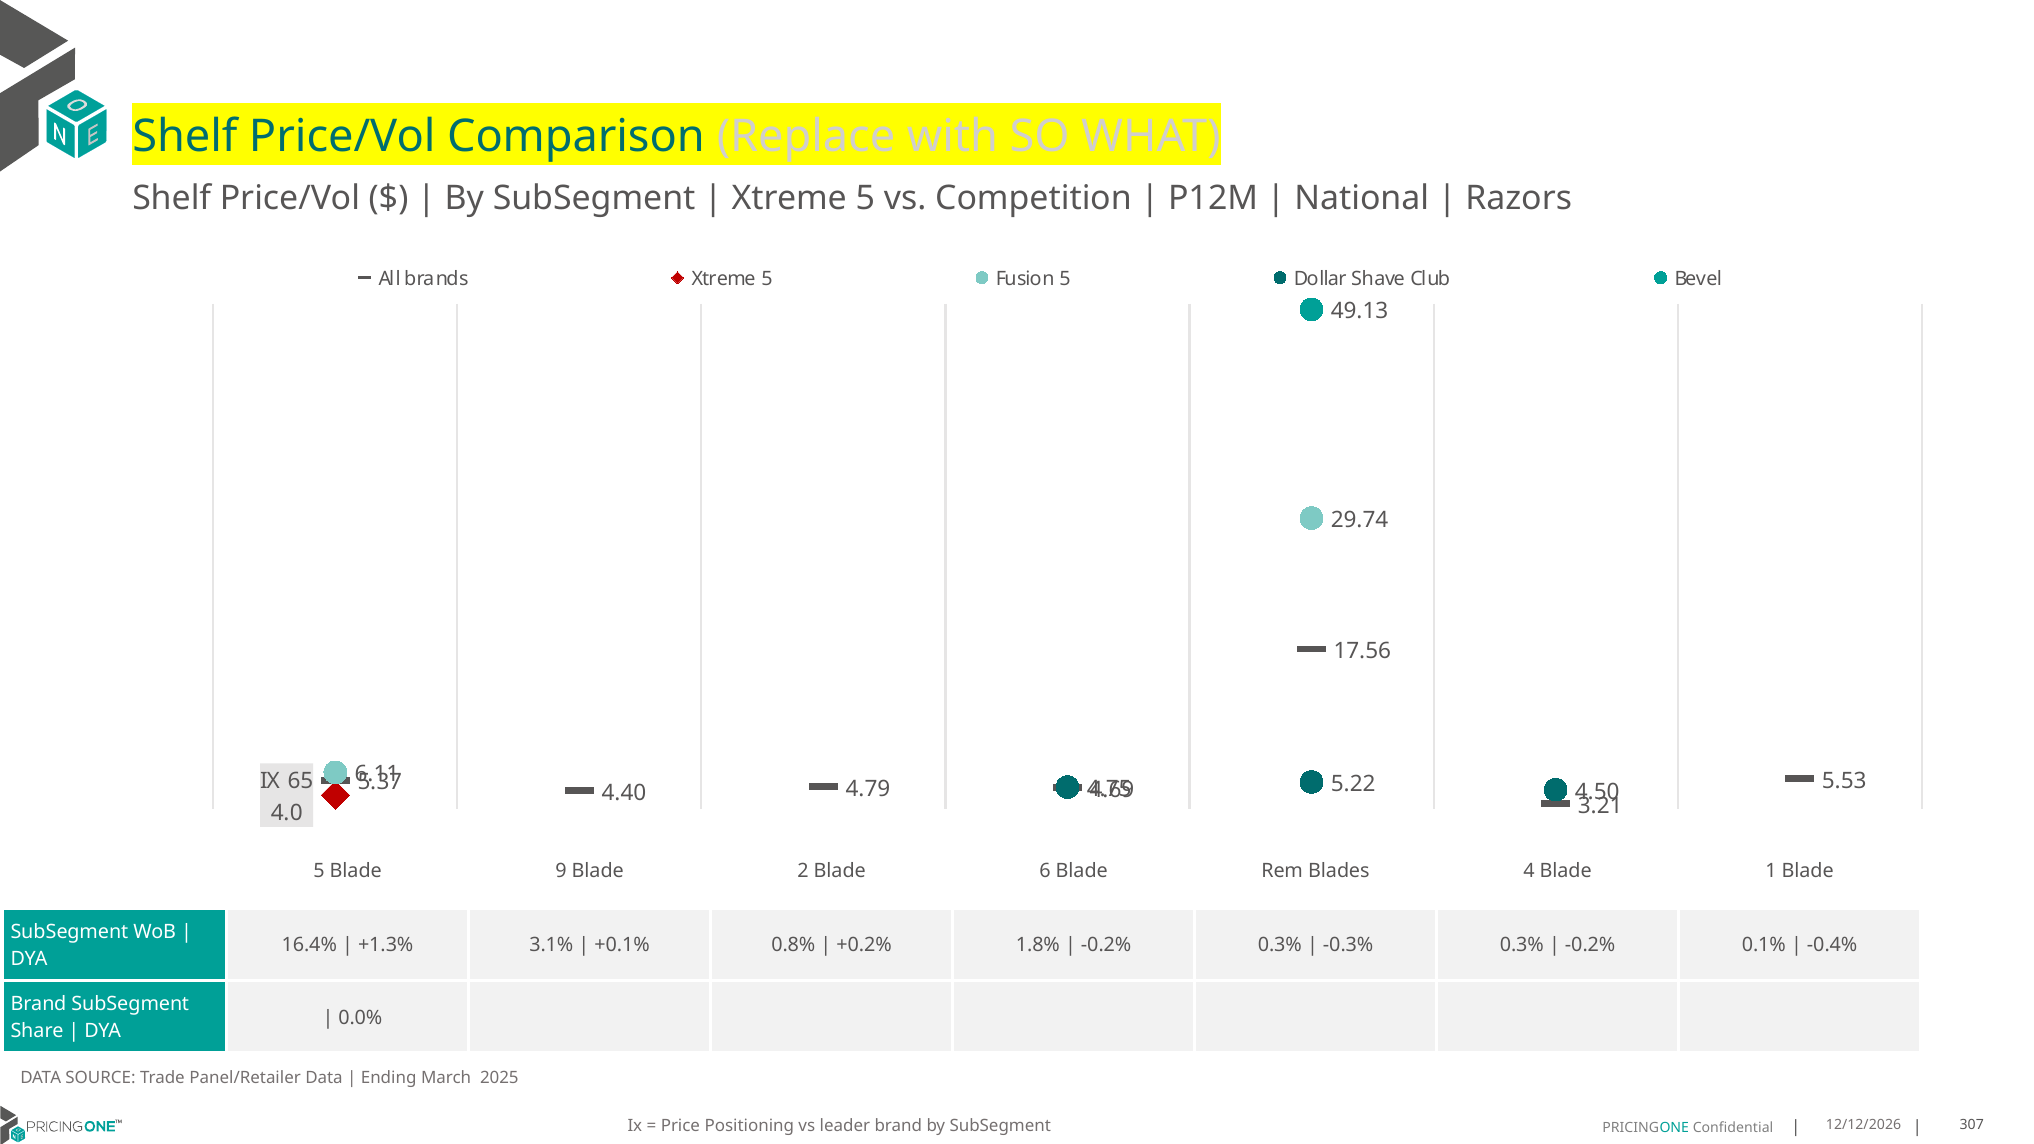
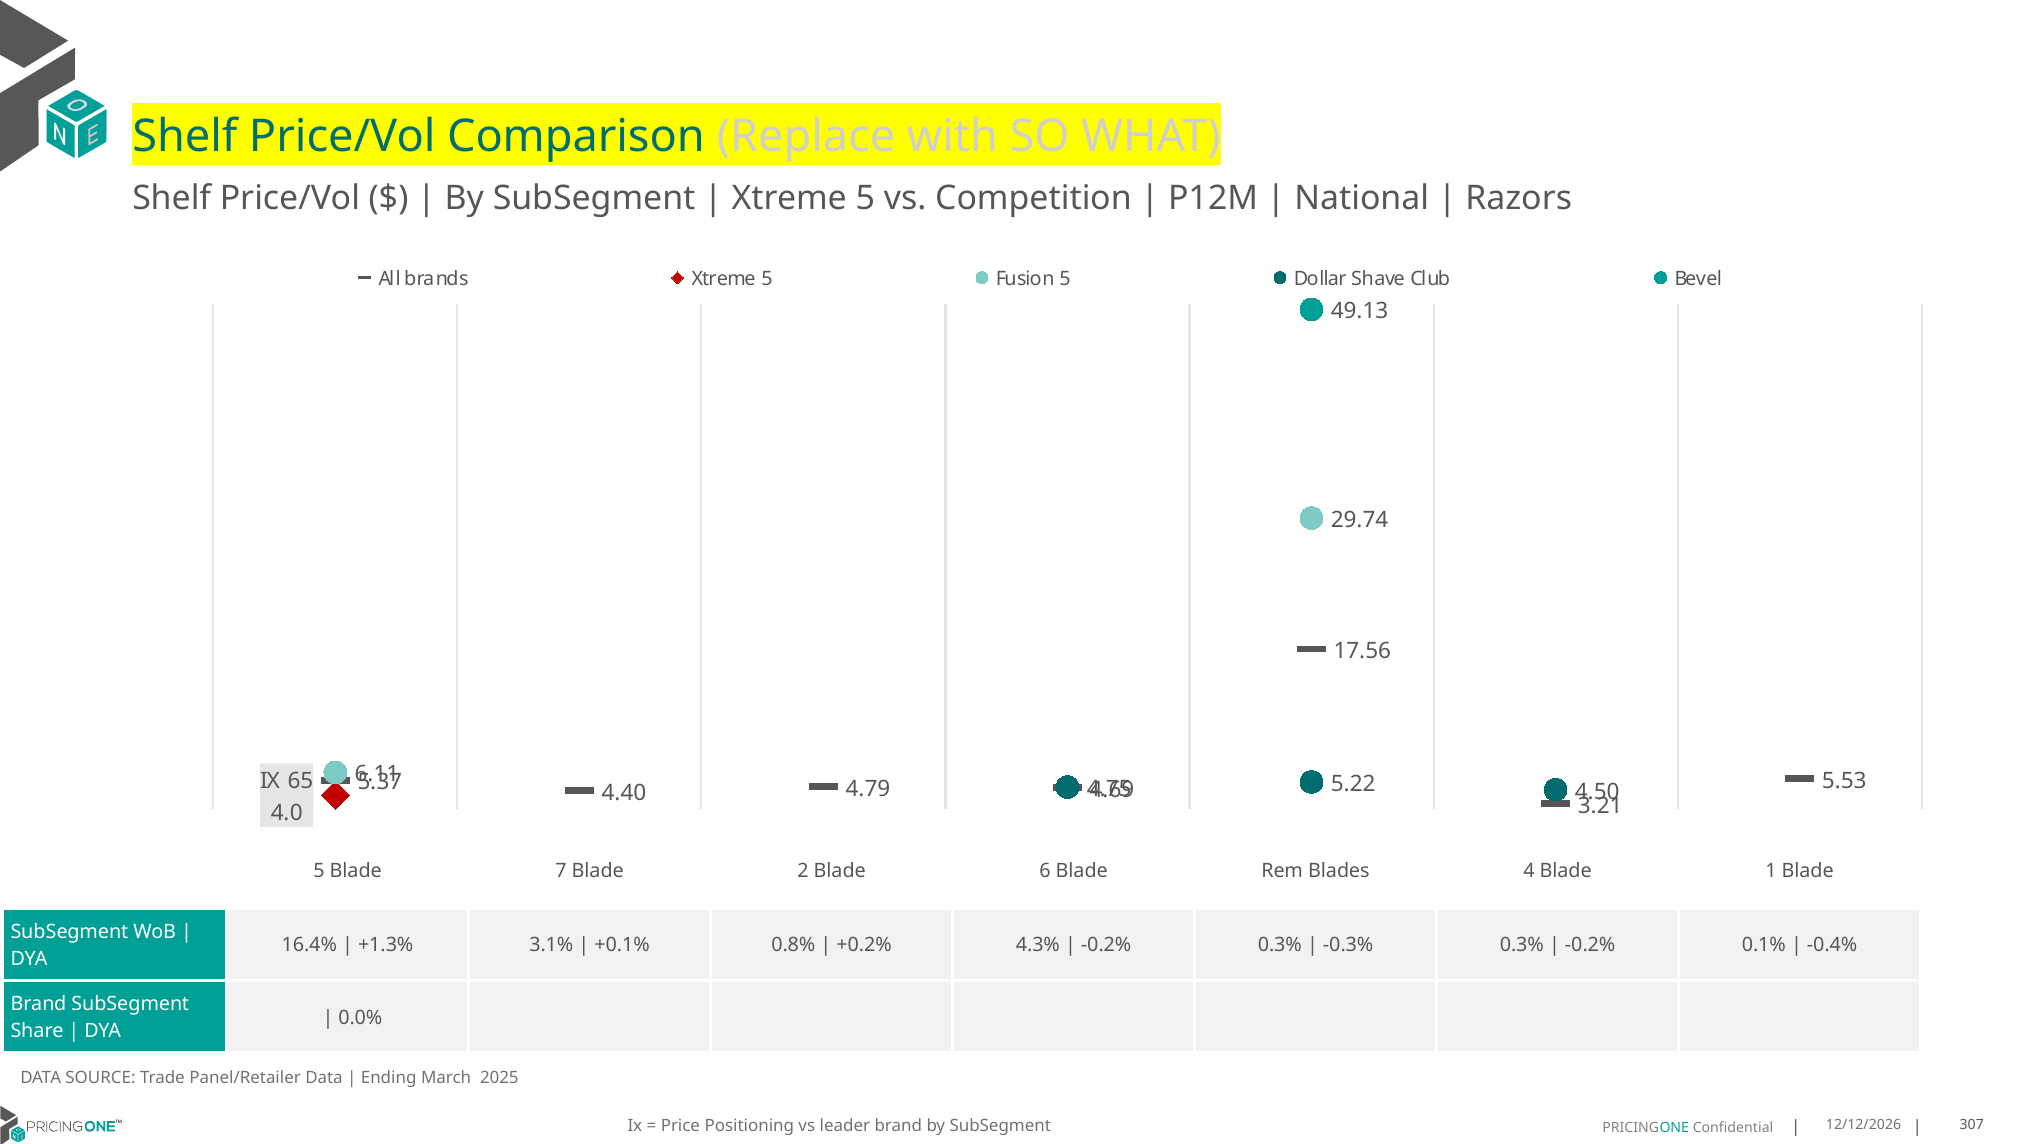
9: 9 -> 7 (561, 871)
1.8%: 1.8% -> 4.3% (1038, 946)
